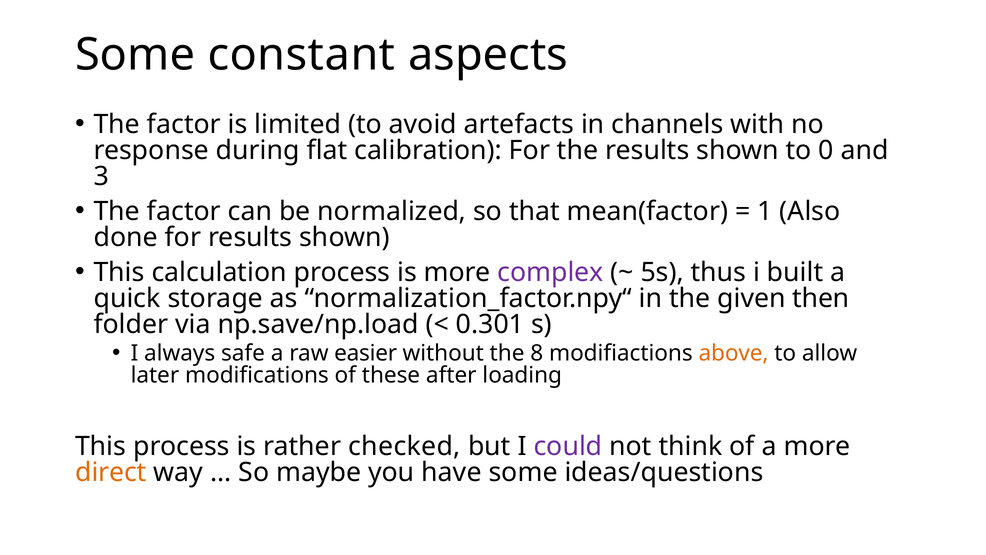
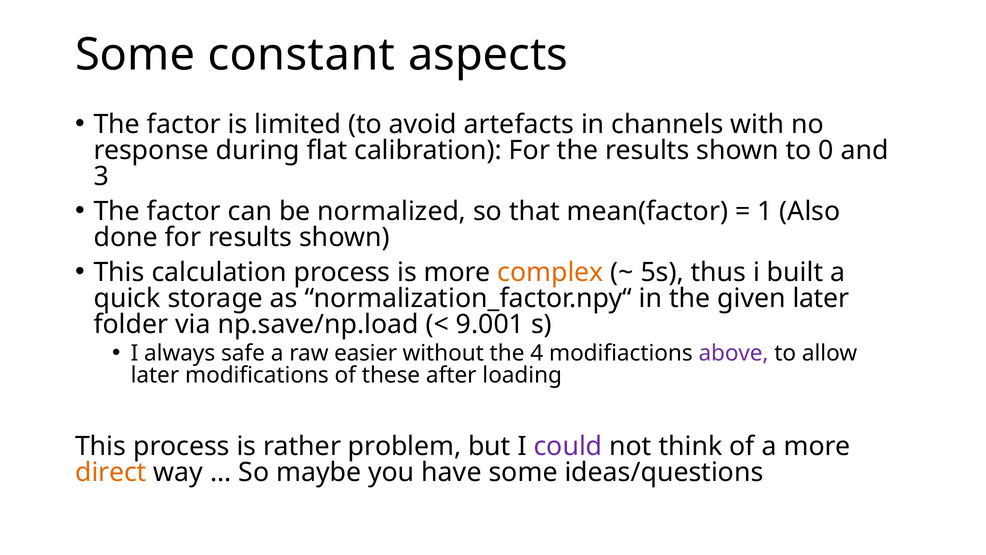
complex colour: purple -> orange (550, 272)
given then: then -> later (821, 298)
0.301: 0.301 -> 9.001 (490, 324)
8: 8 -> 4 (537, 353)
above colour: orange -> purple (734, 353)
checked: checked -> problem (405, 446)
